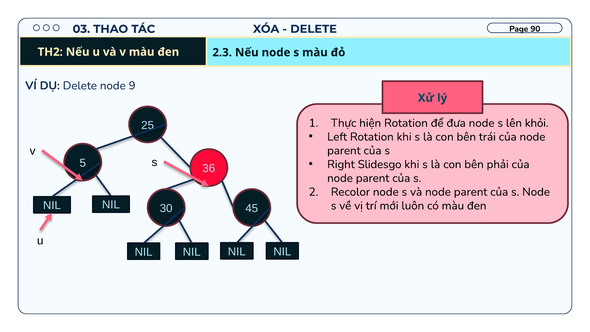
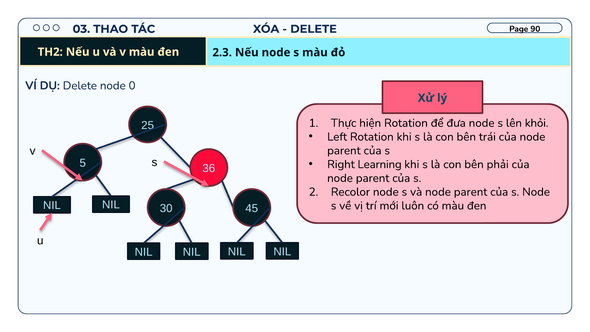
9: 9 -> 0 (132, 86)
Slidesgo: Slidesgo -> Learning (380, 164)
